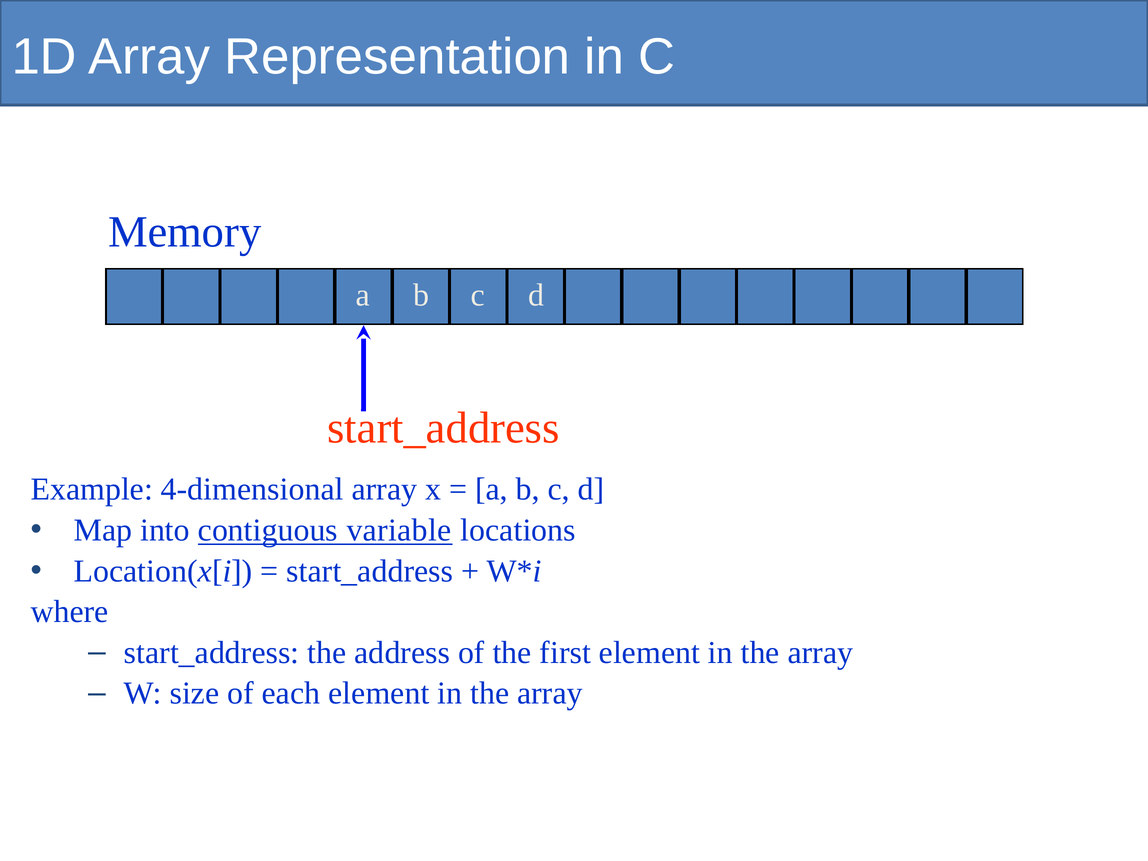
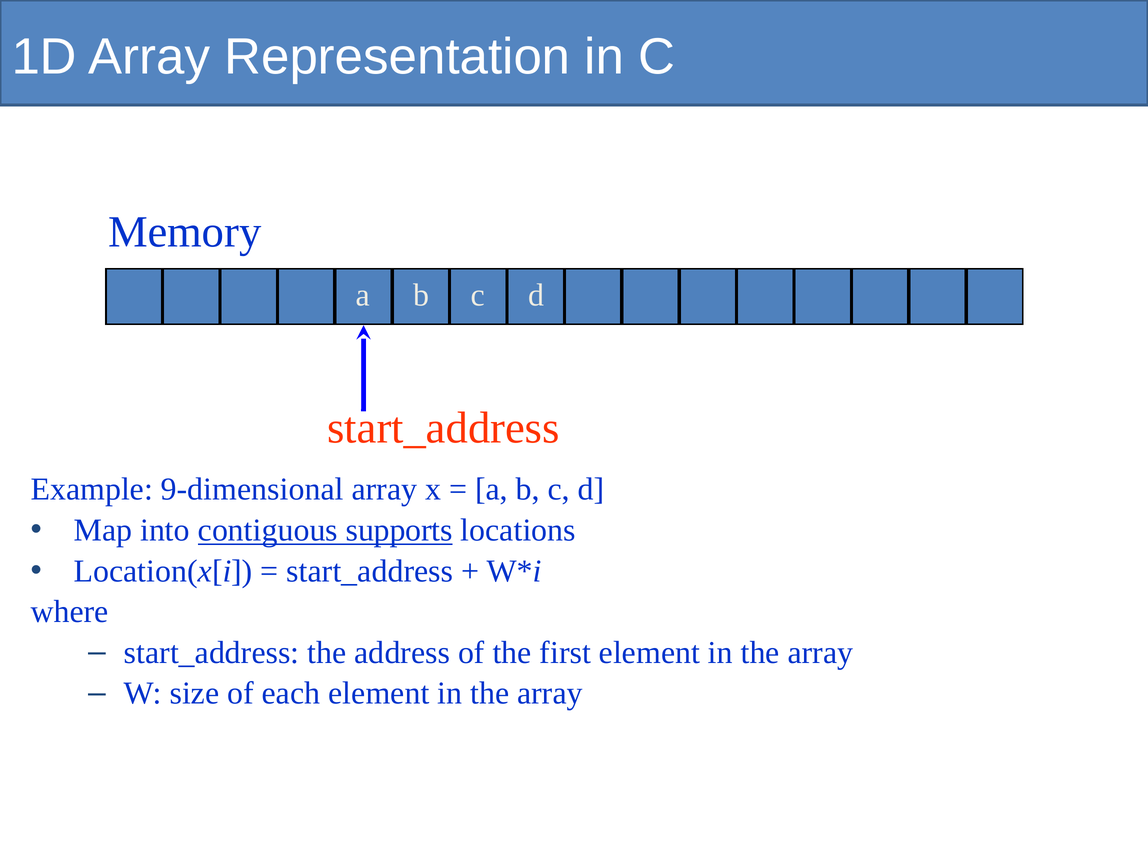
4-dimensional: 4-dimensional -> 9-dimensional (252, 489)
variable: variable -> supports (399, 530)
